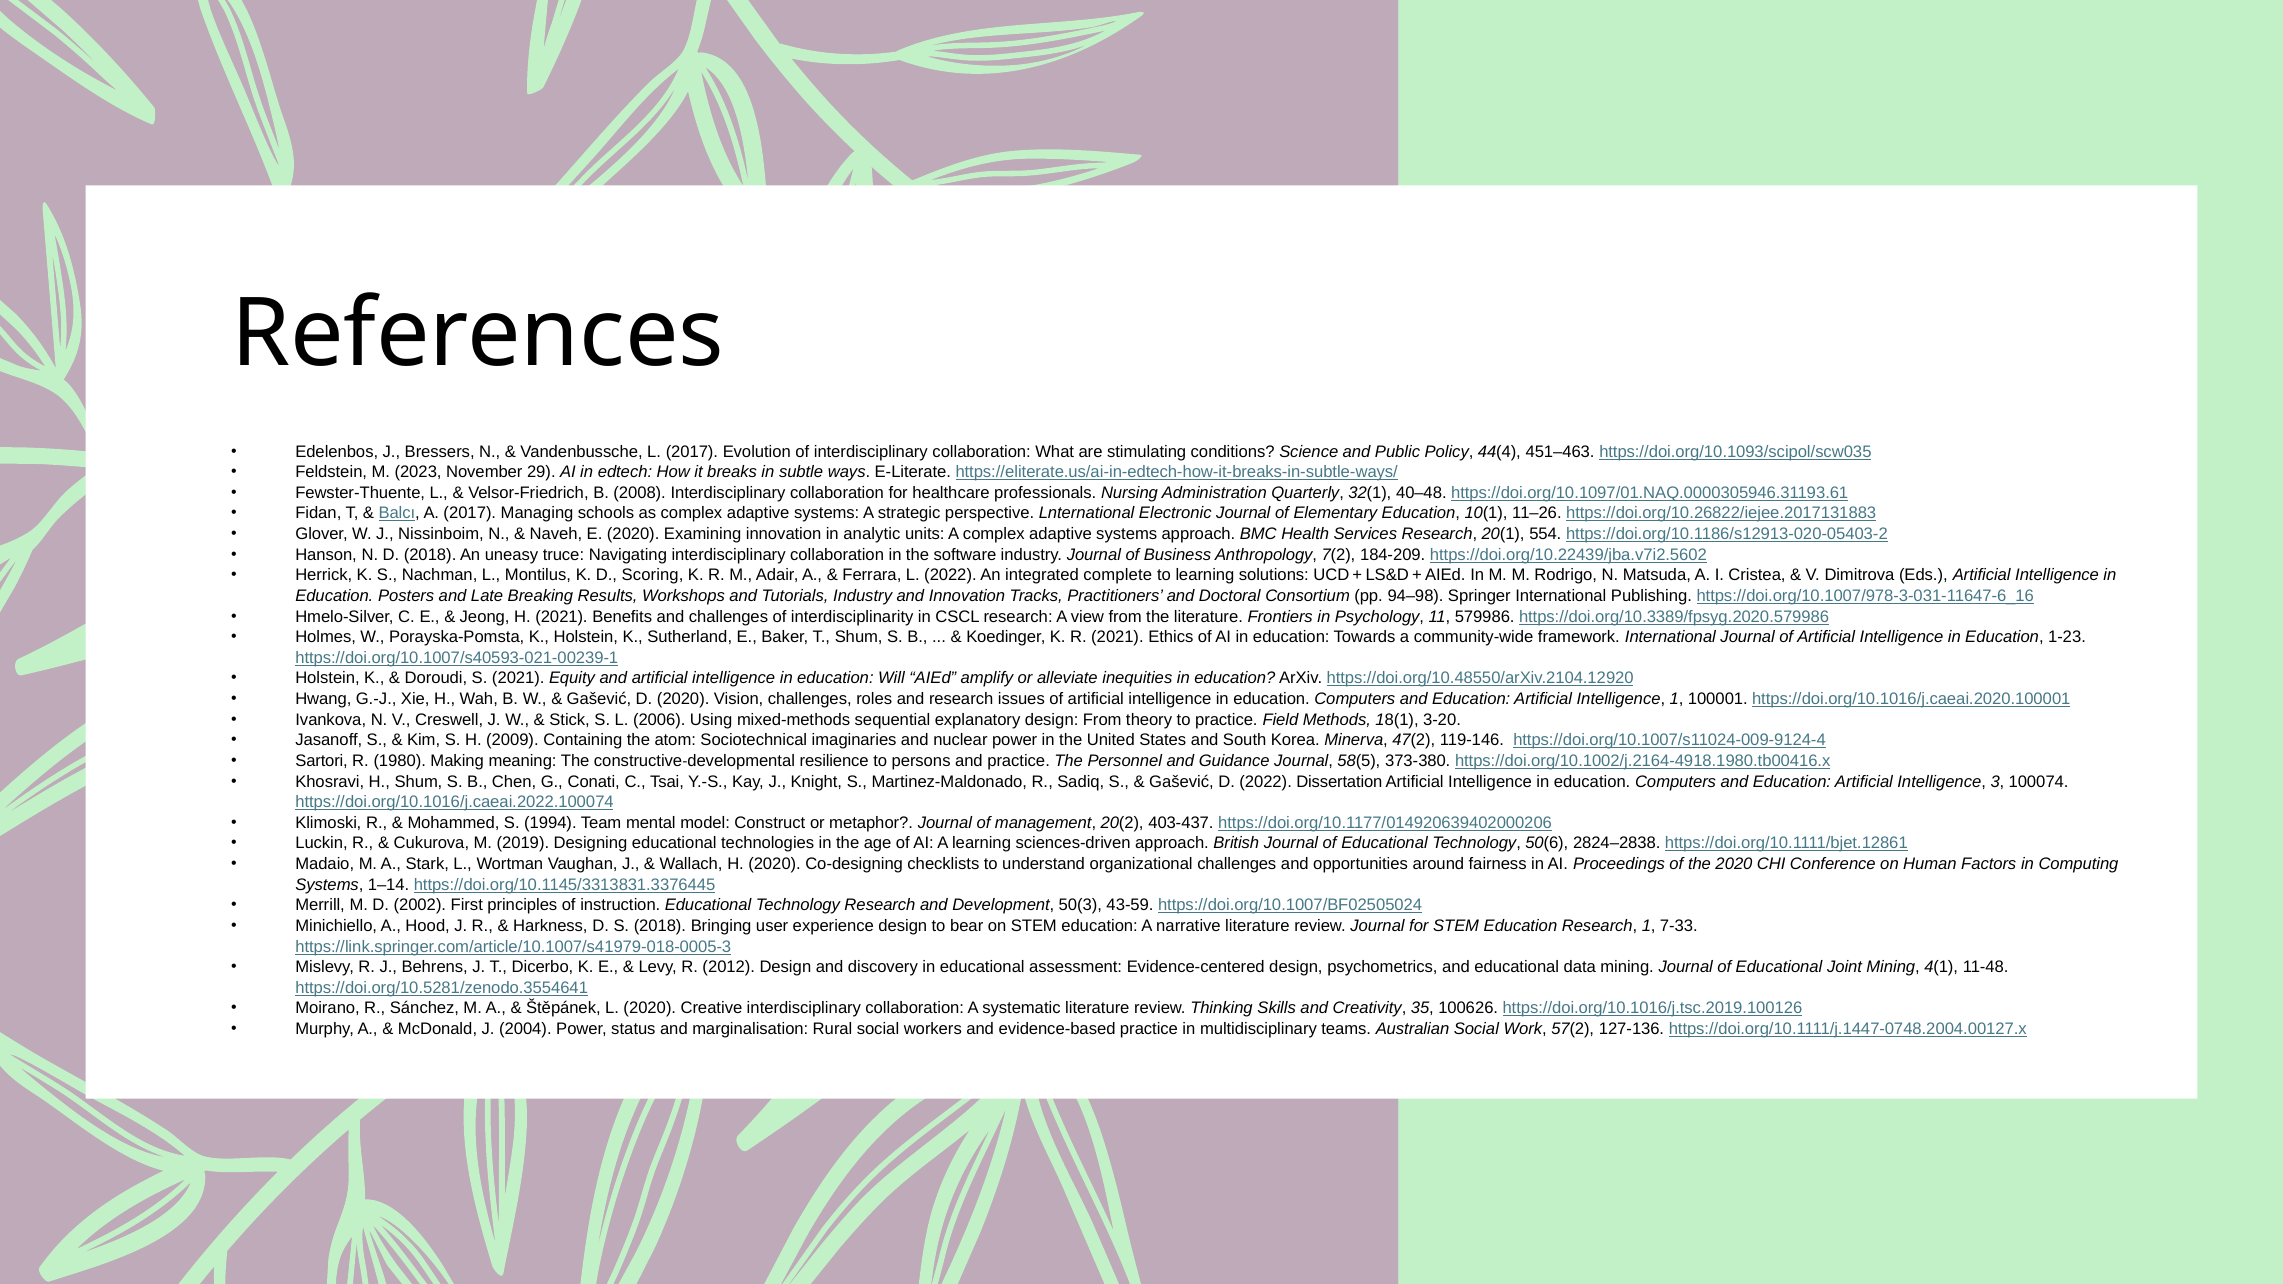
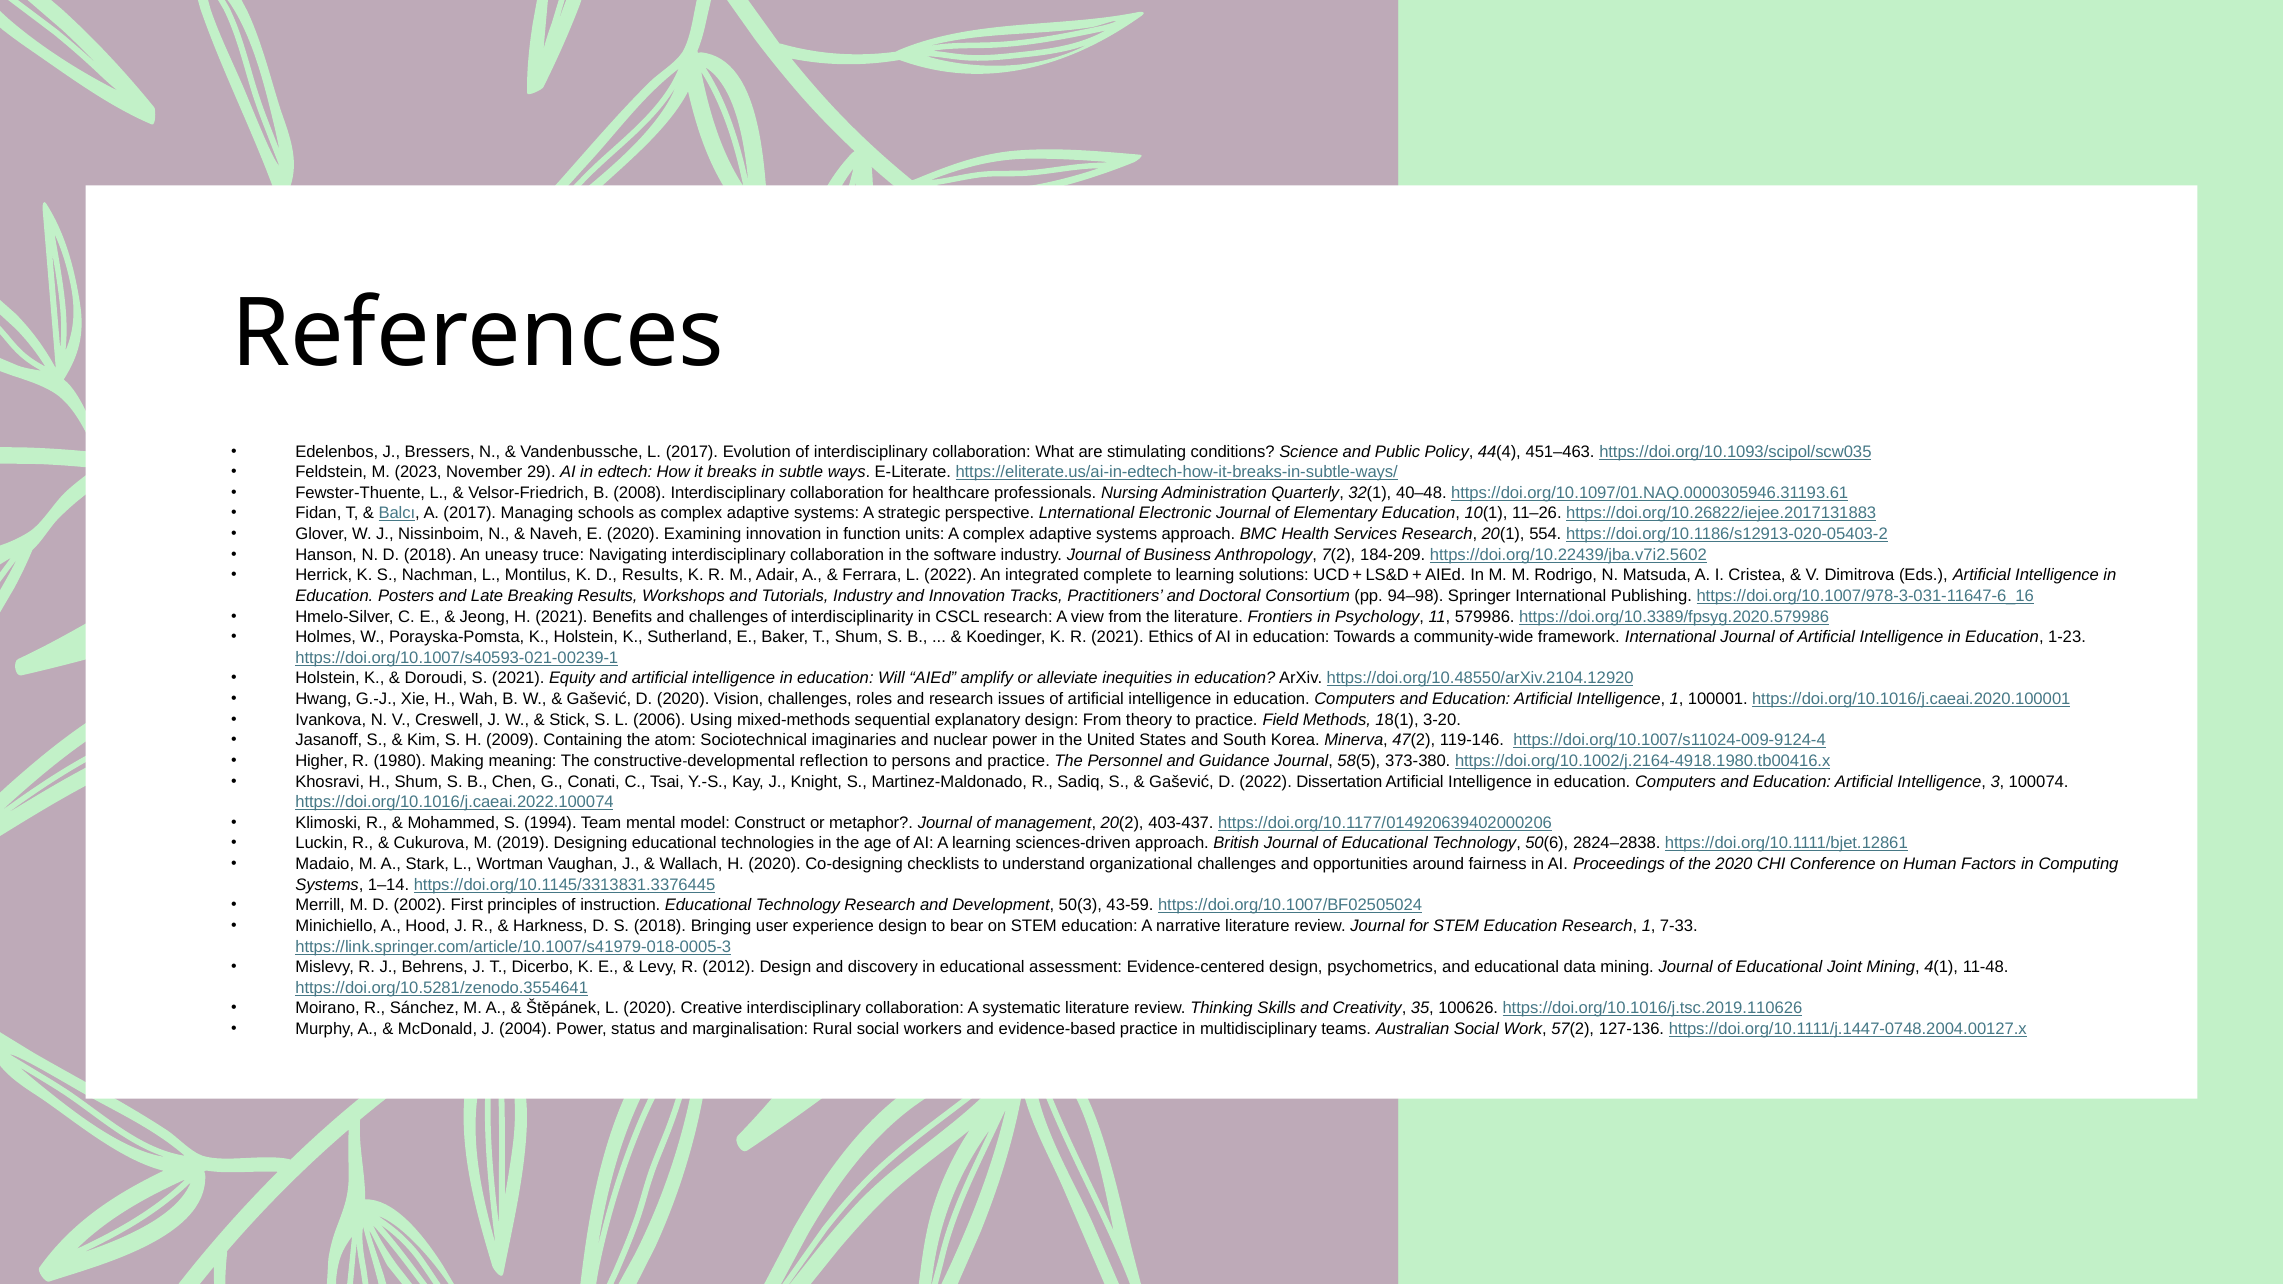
analytic: analytic -> function (872, 534)
D Scoring: Scoring -> Results (653, 575)
Sartori: Sartori -> Higher (322, 761)
resilience: resilience -> reflection (834, 761)
https://doi.org/10.1016/j.tsc.2019.100126: https://doi.org/10.1016/j.tsc.2019.100126 -> https://doi.org/10.1016/j.tsc.2019.110626 (1652, 1009)
